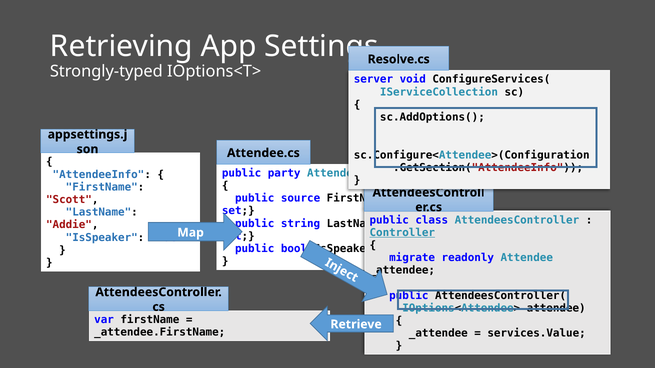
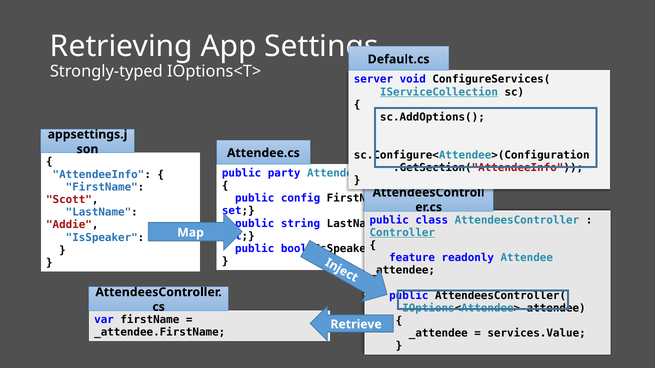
Resolve.cs: Resolve.cs -> Default.cs (399, 59)
IServiceCollection underline: none -> present (439, 92)
source: source -> config (301, 198)
migrate: migrate -> feature (412, 258)
